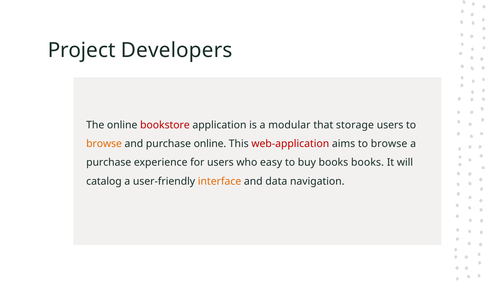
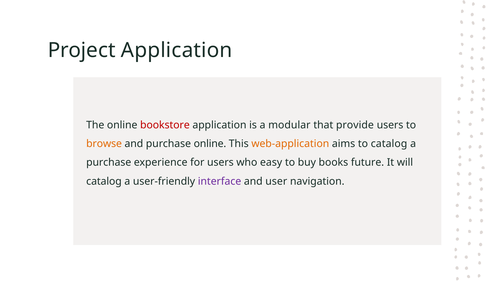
Project Developers: Developers -> Application (177, 50)
storage: storage -> provide (355, 125)
web-application colour: red -> orange (290, 144)
aims to browse: browse -> catalog (389, 144)
books books: books -> future (368, 162)
interface colour: orange -> purple (220, 181)
data: data -> user (276, 181)
